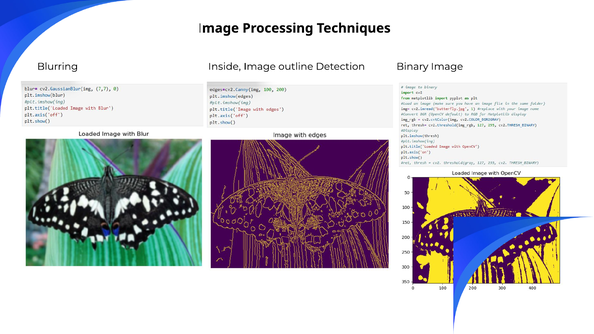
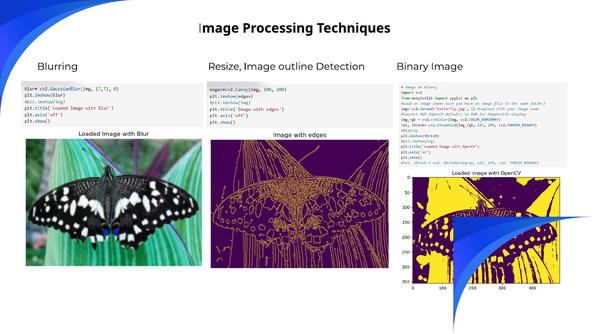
Inside: Inside -> Resize (225, 67)
